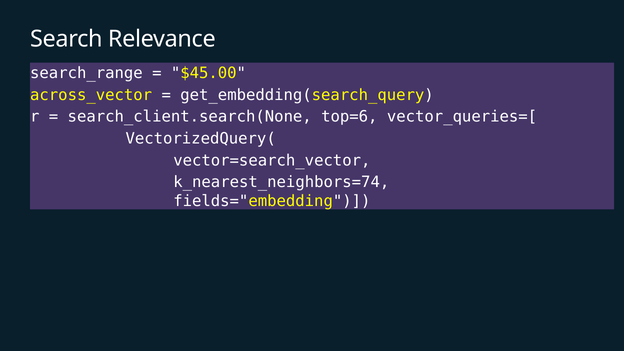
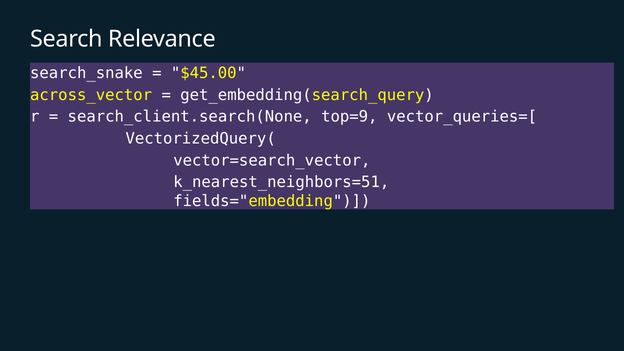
search_range: search_range -> search_snake (86, 73)
top=6: top=6 -> top=9 (349, 117)
k_nearest_neighbors=74: k_nearest_neighbors=74 -> k_nearest_neighbors=51 (281, 182)
